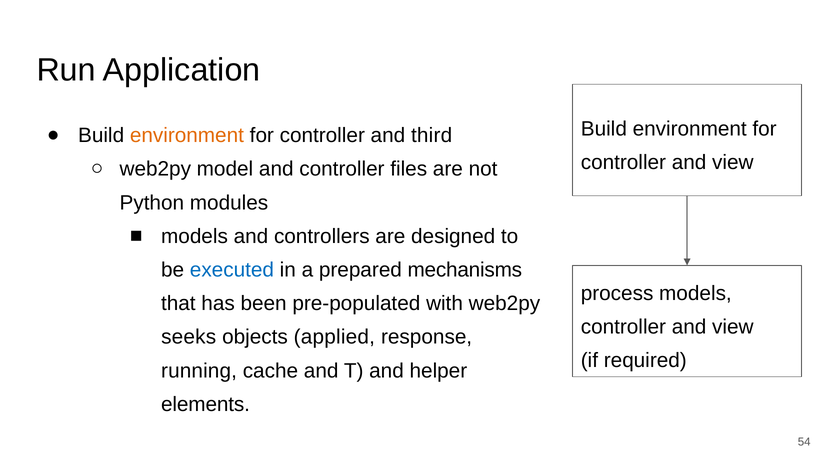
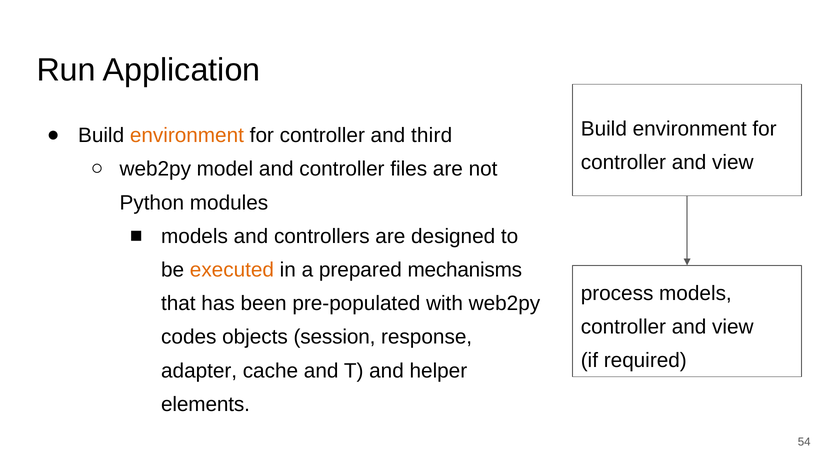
executed colour: blue -> orange (232, 270)
seeks: seeks -> codes (189, 337)
applied: applied -> session (335, 337)
running: running -> adapter (199, 371)
